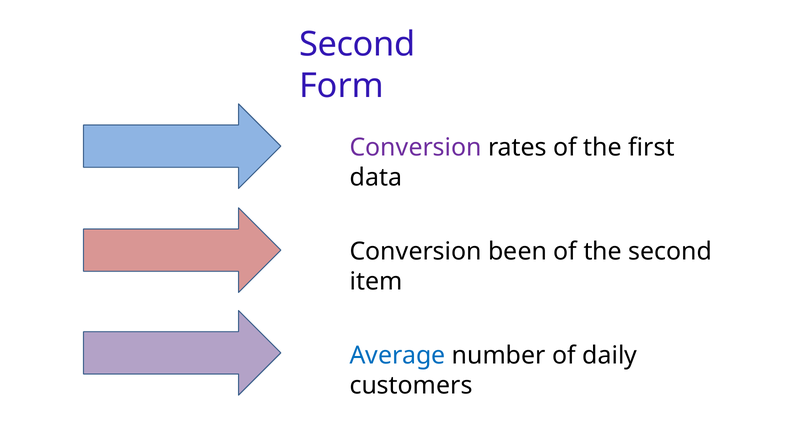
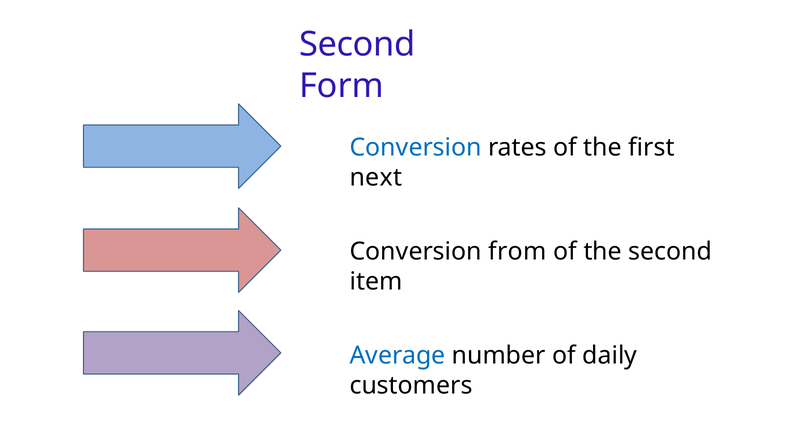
Conversion colour: purple -> blue (416, 148)
data: data -> next (376, 178)
been: been -> from (517, 252)
